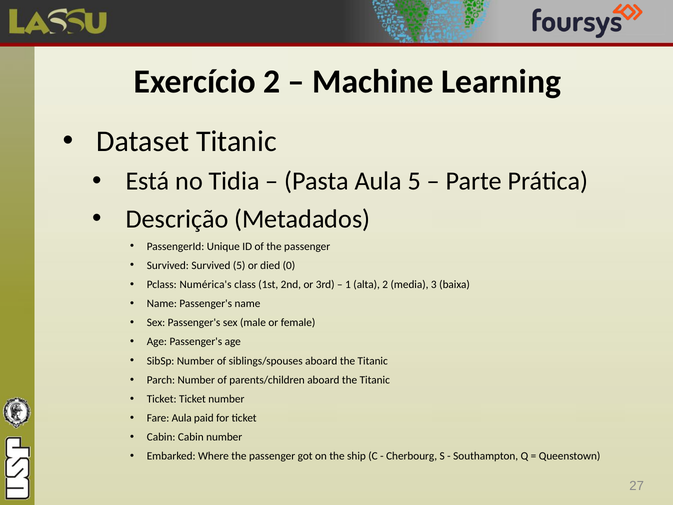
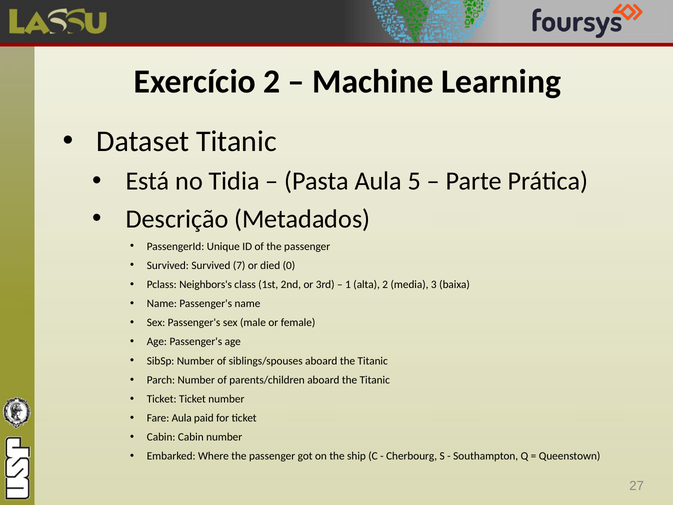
Survived 5: 5 -> 7 (239, 265)
Numérica's: Numérica's -> Neighbors's (206, 284)
